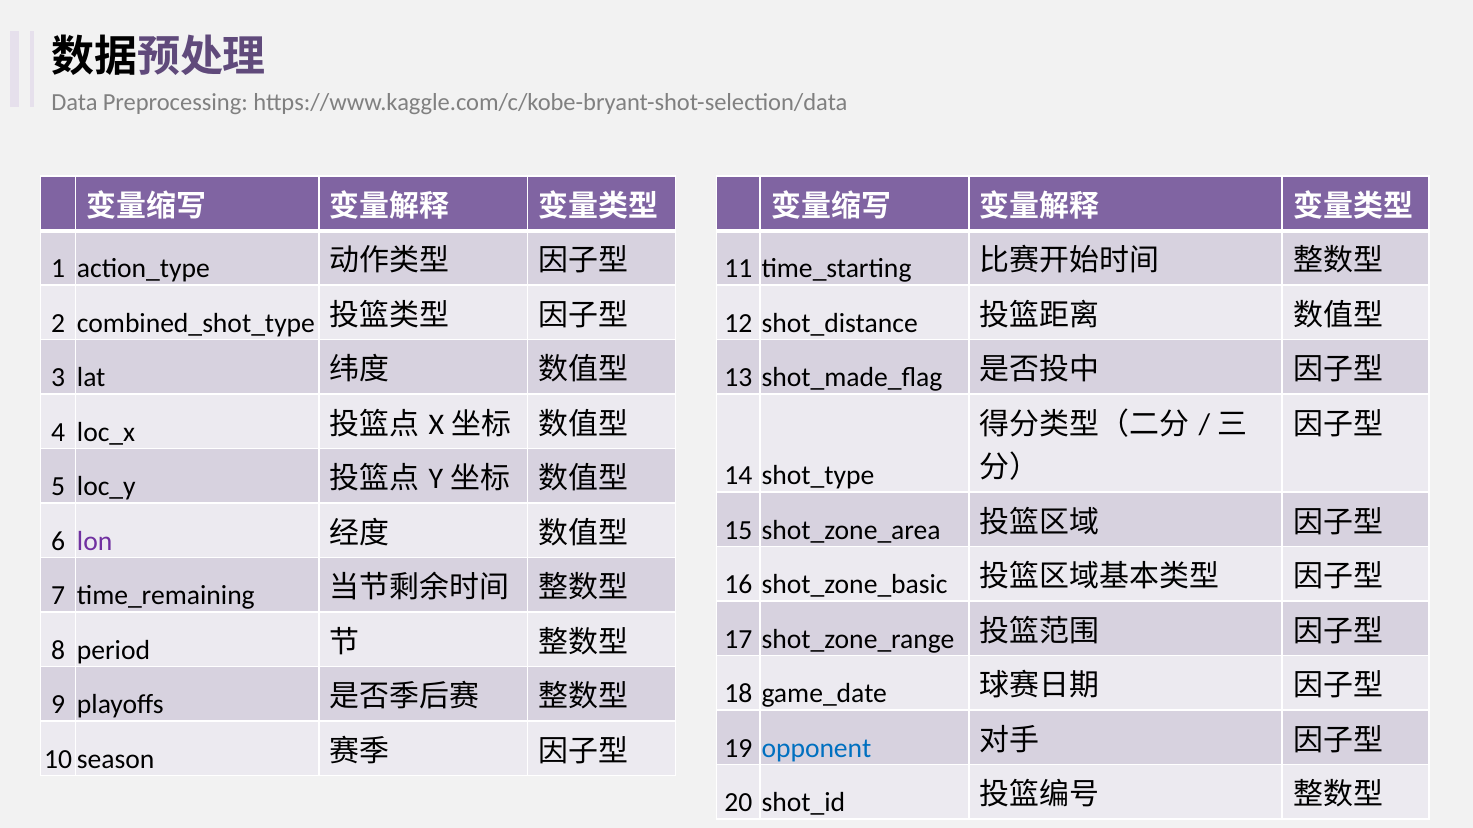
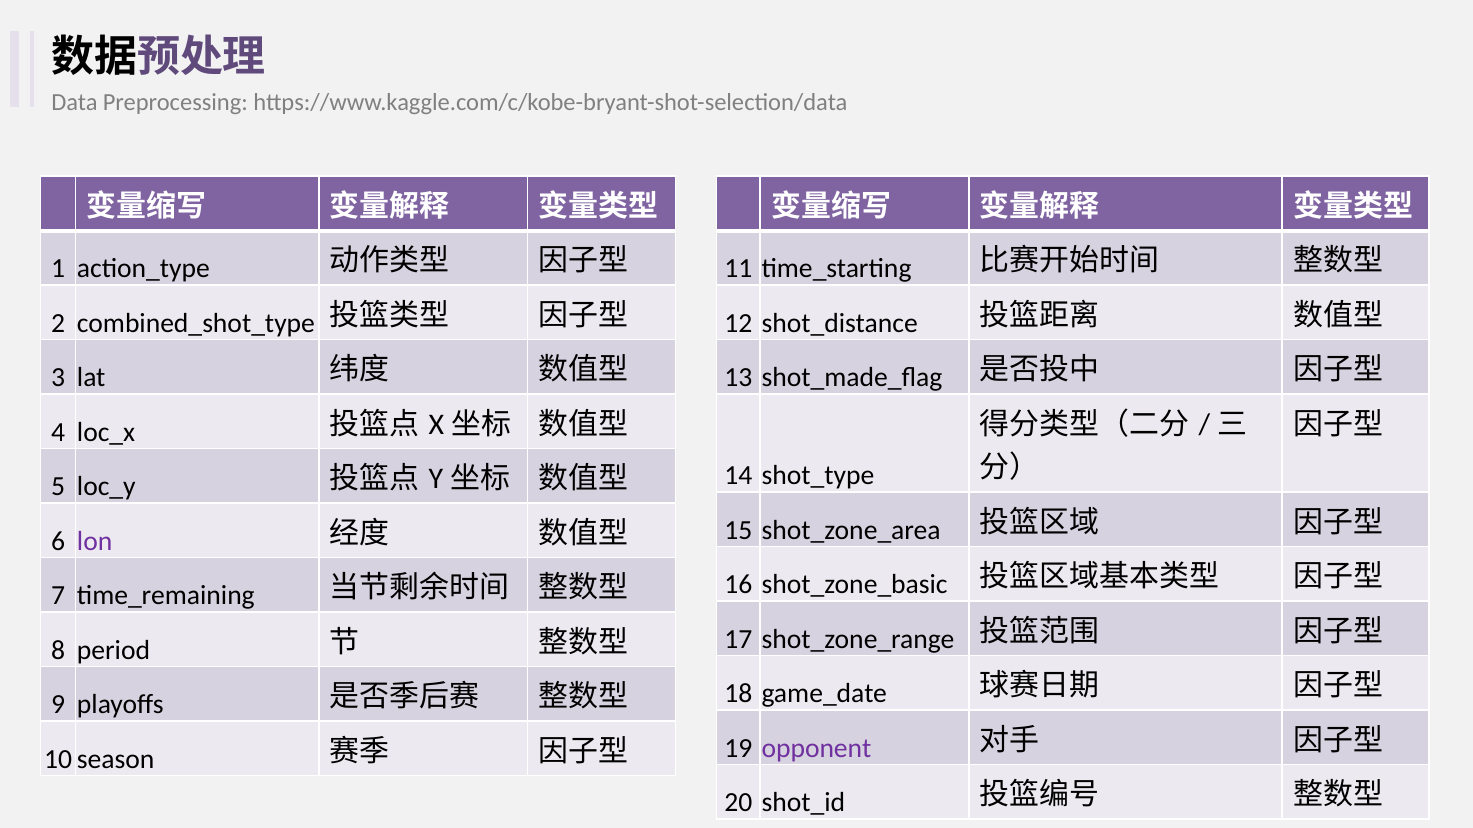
opponent colour: blue -> purple (816, 749)
